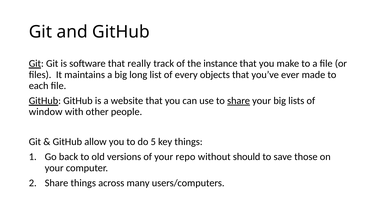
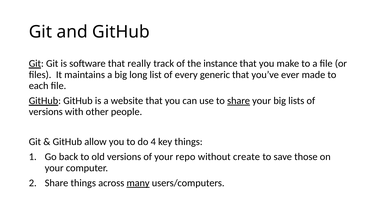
objects: objects -> generic (215, 75)
window: window -> versions (46, 112)
5: 5 -> 4 (153, 142)
should: should -> create (247, 157)
many underline: none -> present (138, 183)
